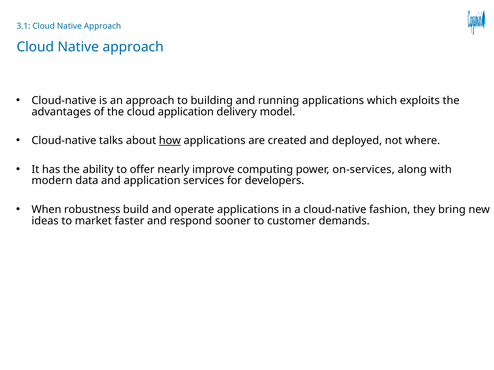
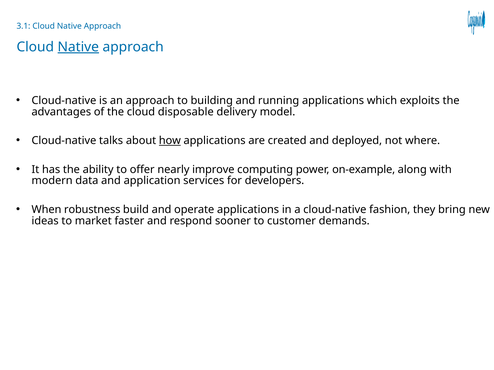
Native underline: none -> present (78, 47)
cloud application: application -> disposable (186, 112)
on-services: on-services -> on-example (364, 170)
